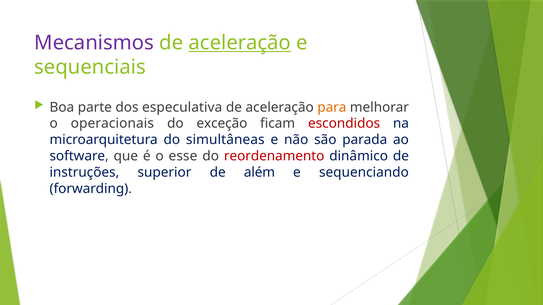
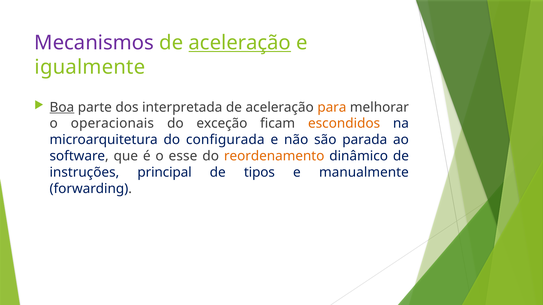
sequenciais: sequenciais -> igualmente (90, 67)
Boa underline: none -> present (62, 107)
especulativa: especulativa -> interpretada (182, 107)
escondidos colour: red -> orange (344, 124)
simultâneas: simultâneas -> configurada (225, 140)
reordenamento colour: red -> orange (274, 156)
superior: superior -> principal (165, 173)
além: além -> tipos (259, 173)
sequenciando: sequenciando -> manualmente (364, 173)
